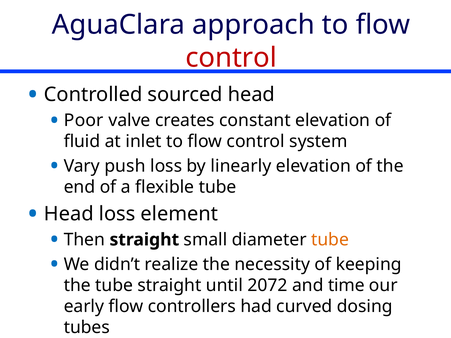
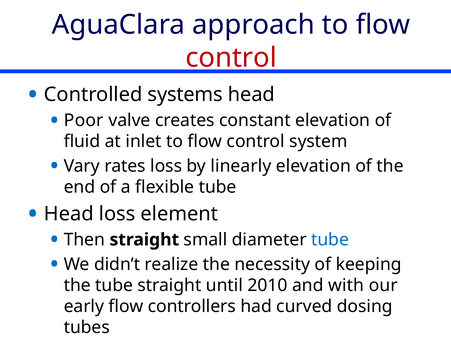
sourced: sourced -> systems (185, 95)
push: push -> rates (125, 166)
tube colour: orange -> blue (330, 240)
2072: 2072 -> 2010 (268, 285)
time: time -> with (346, 285)
